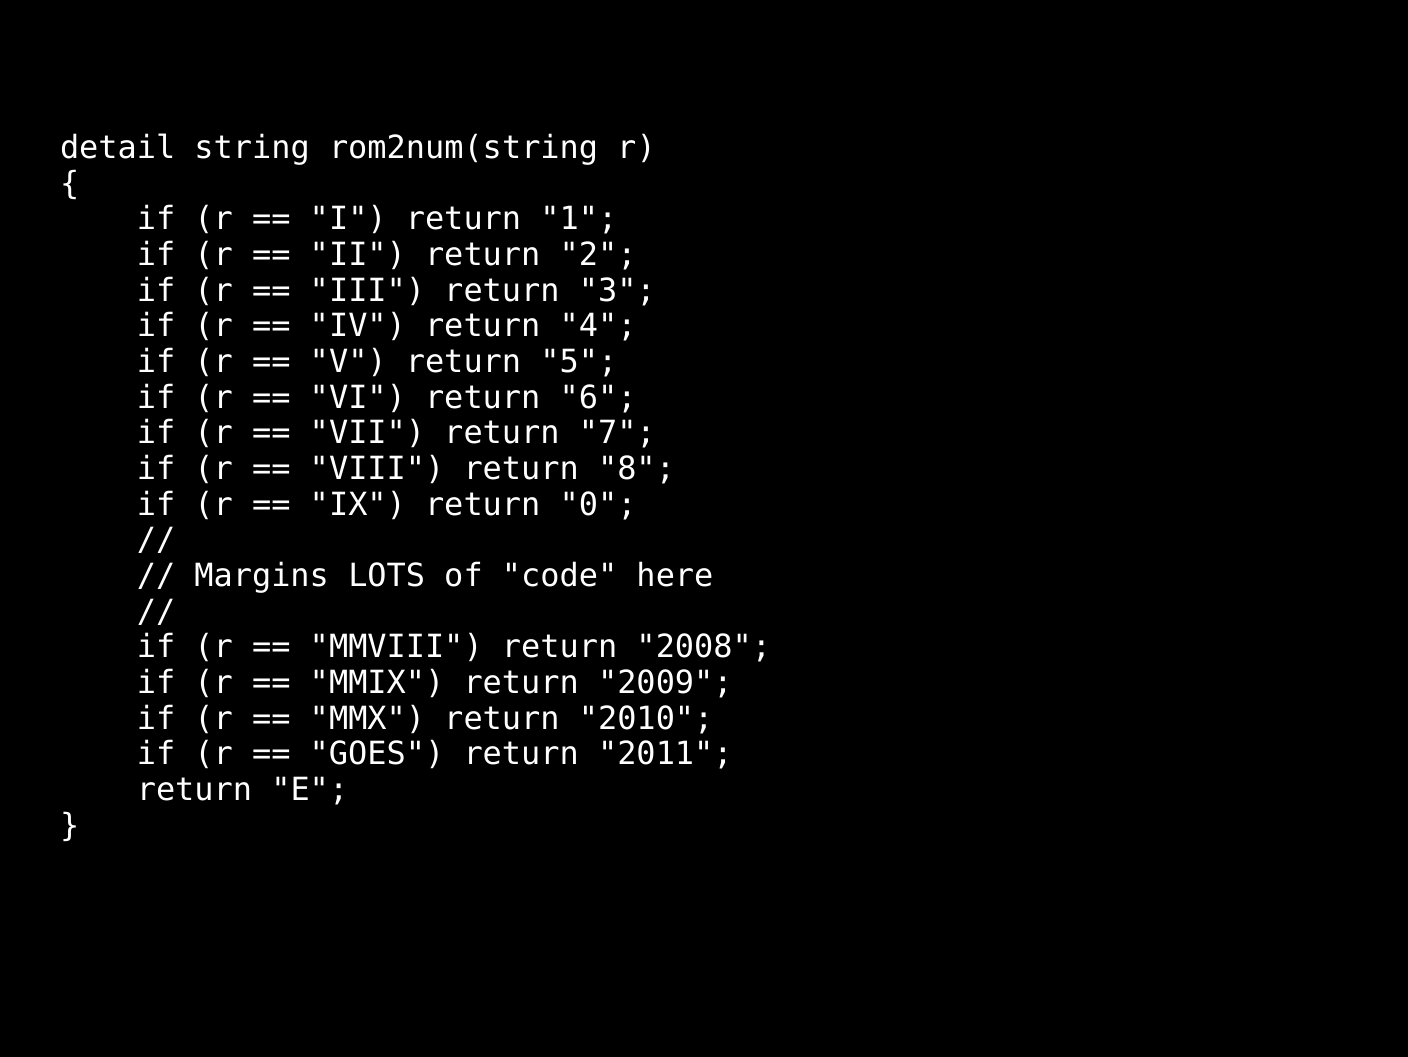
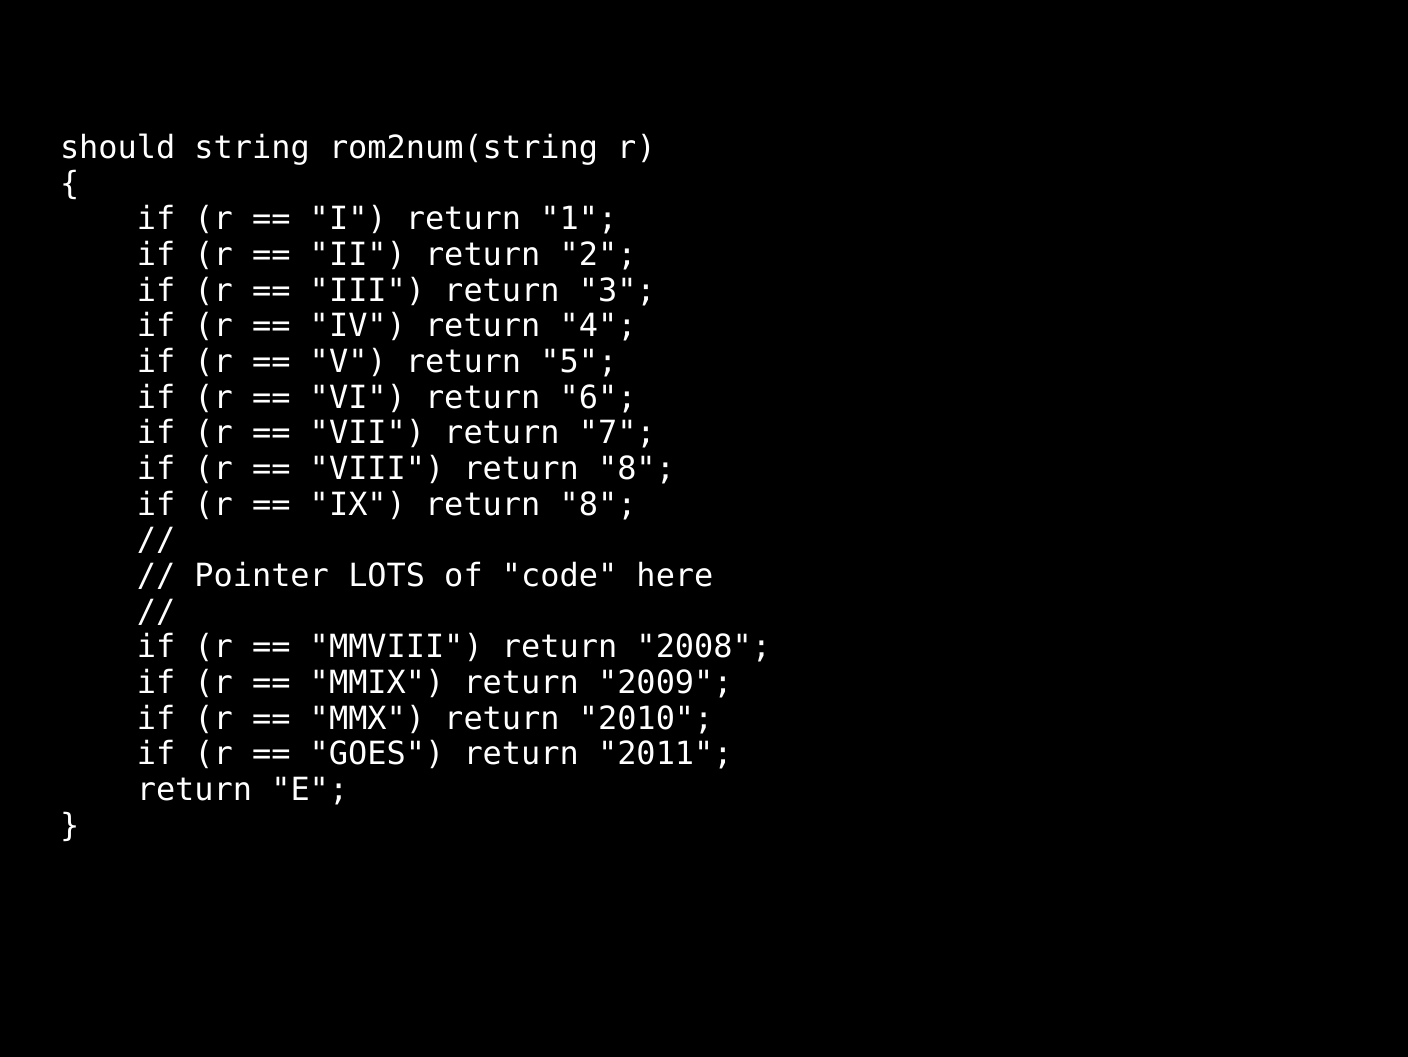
detail: detail -> should (118, 148)
IX return 0: 0 -> 8 (598, 504)
Margins: Margins -> Pointer (262, 576)
